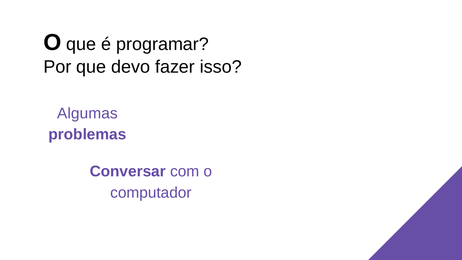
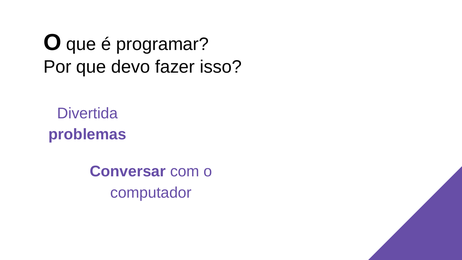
Algumas: Algumas -> Divertida (87, 113)
